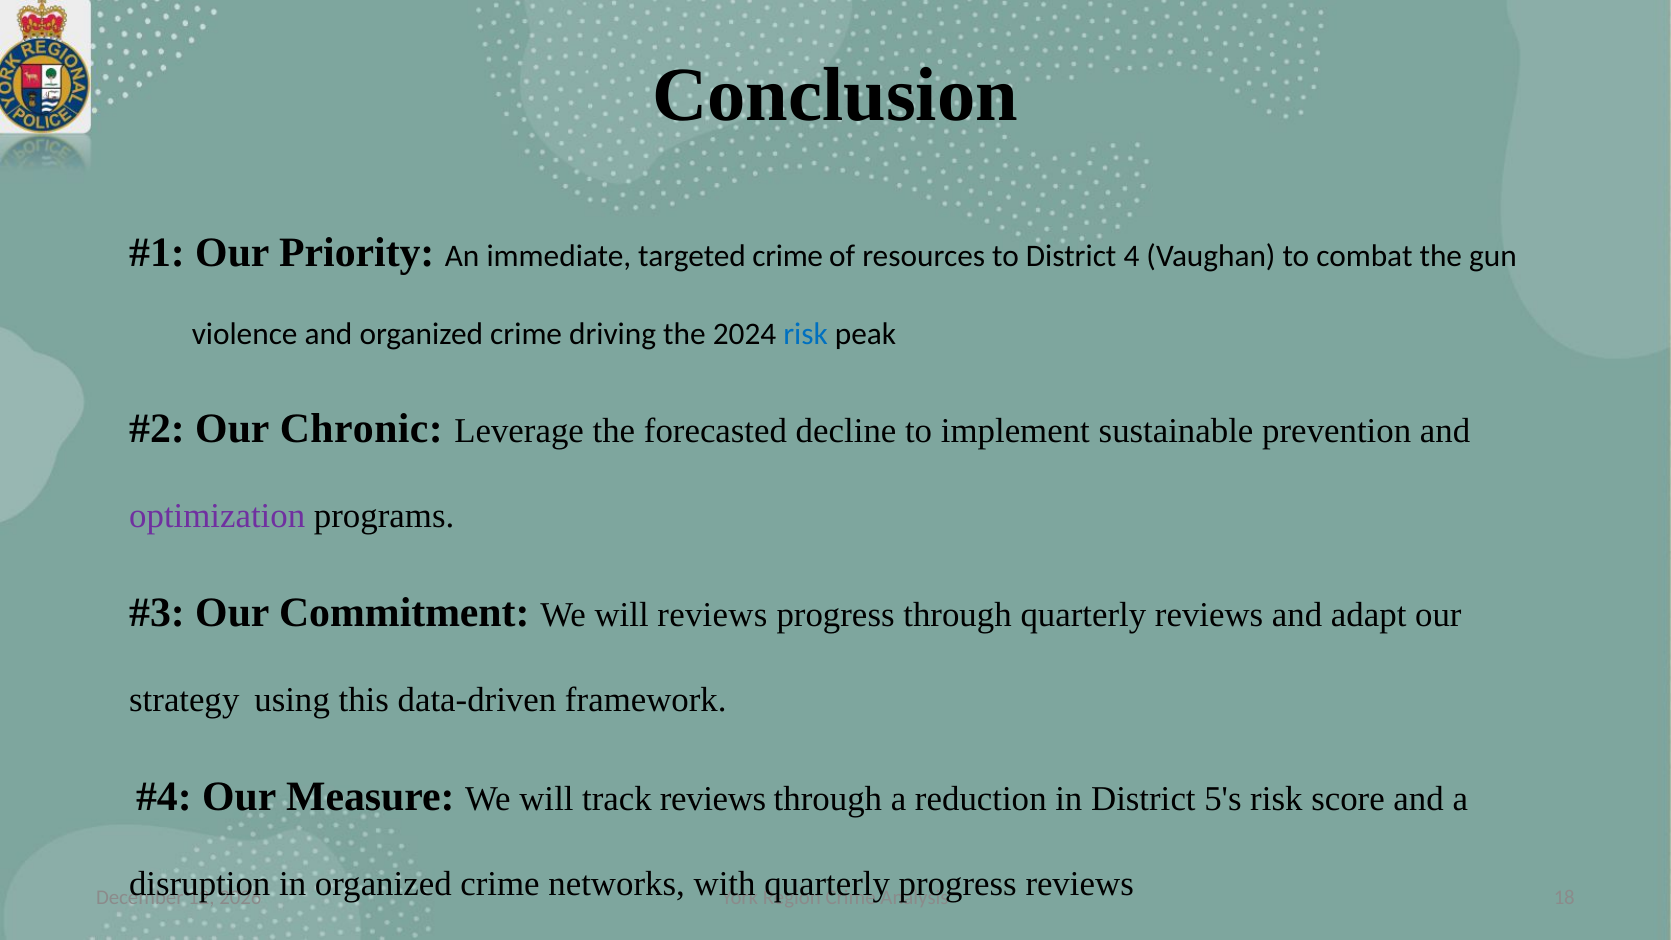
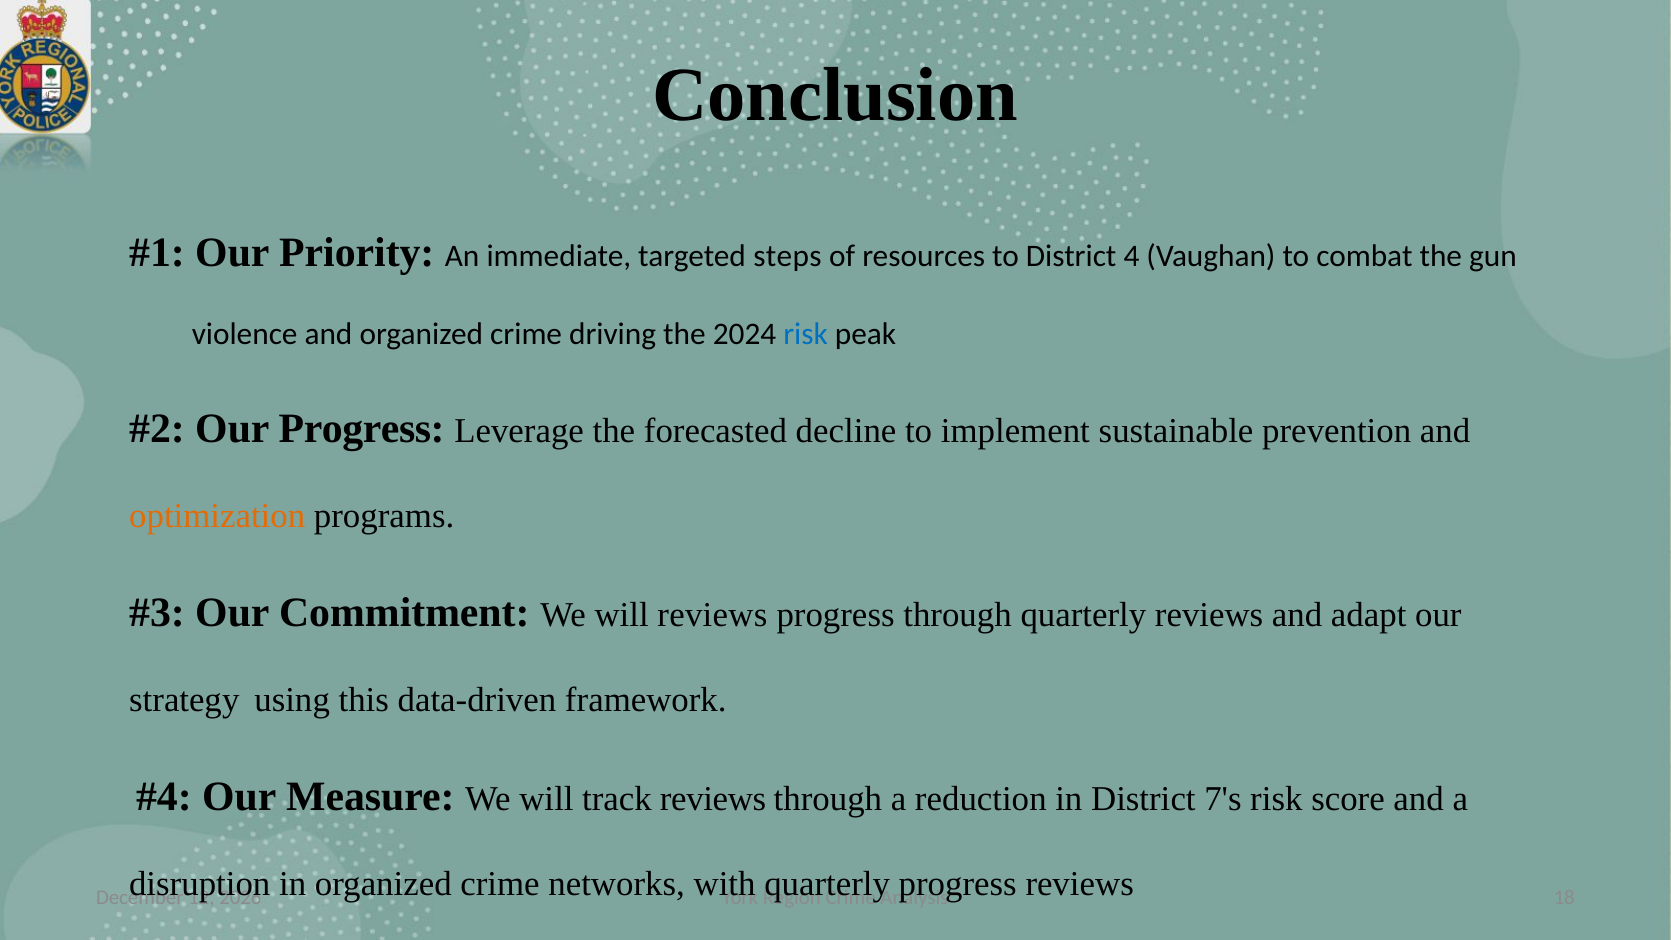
targeted crime: crime -> steps (787, 257)
Our Chronic: Chronic -> Progress (362, 429)
optimization colour: purple -> orange (217, 516)
5's: 5's -> 7's (1223, 799)
